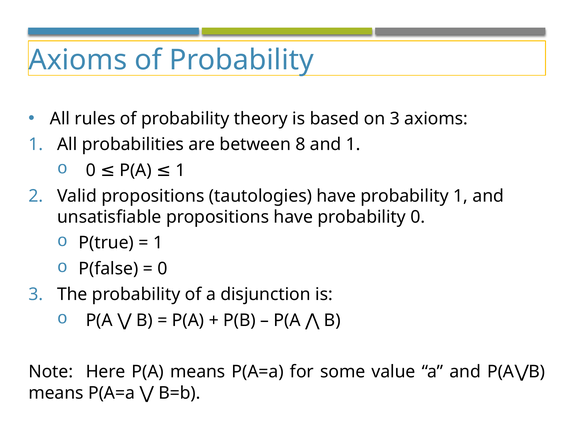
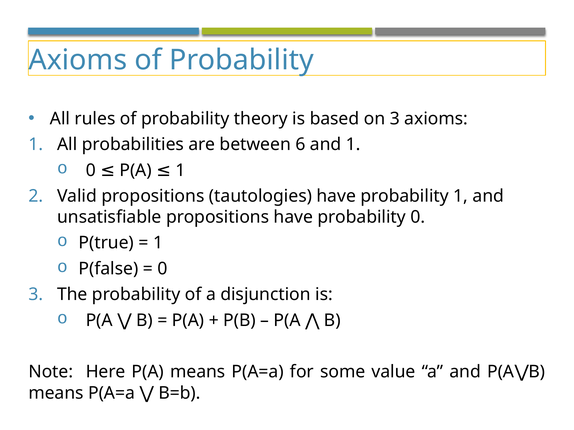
8: 8 -> 6 (300, 145)
